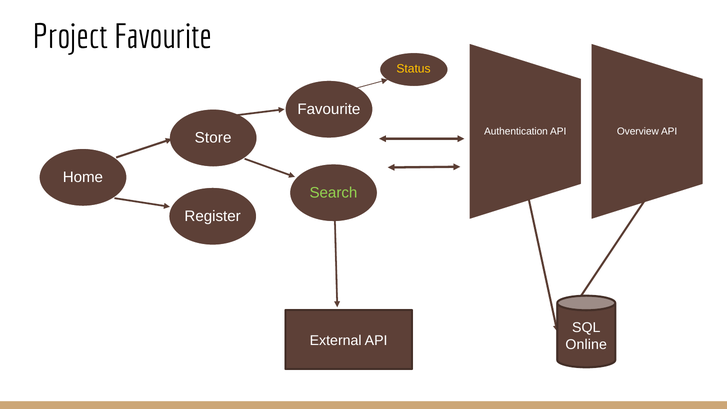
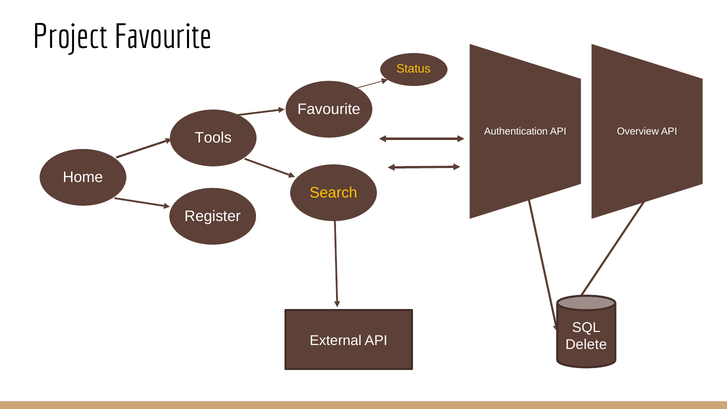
Store: Store -> Tools (213, 138)
Search colour: light green -> yellow (333, 193)
Online: Online -> Delete (586, 345)
